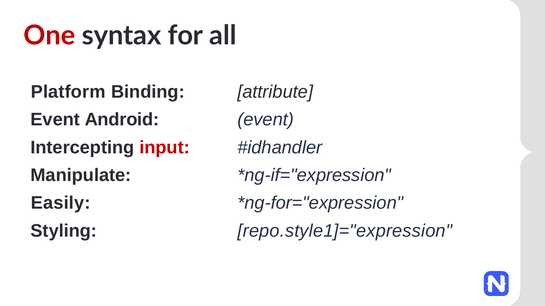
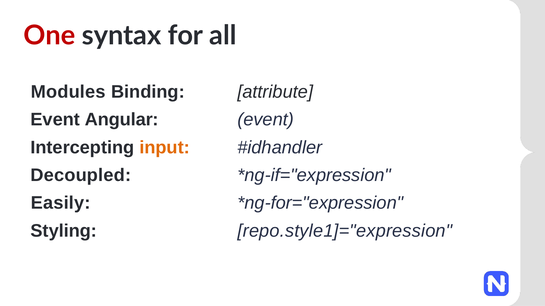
Platform: Platform -> Modules (68, 92)
Android: Android -> Angular (122, 120)
input colour: red -> orange (165, 148)
Manipulate: Manipulate -> Decoupled (81, 176)
